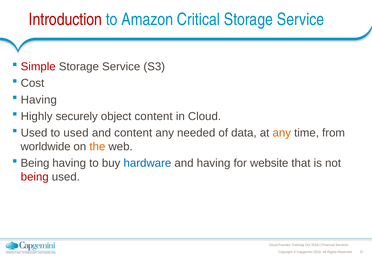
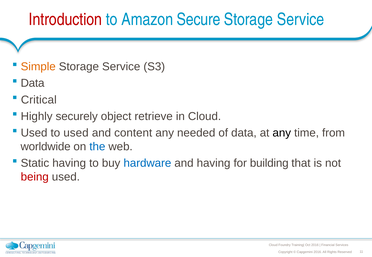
Critical: Critical -> Secure (199, 20)
Simple colour: red -> orange (38, 67)
Cost: Cost -> Data (33, 83)
Having: Having -> Critical (39, 100)
object content: content -> retrieve (154, 117)
any colour: orange -> black (282, 133)
the colour: orange -> blue (97, 147)
Being: Being -> Static (35, 164)
website: website -> building (269, 164)
